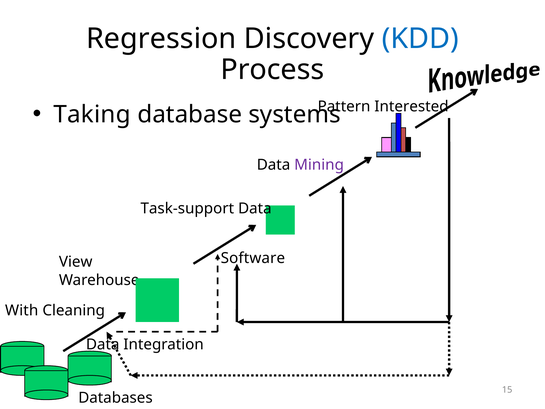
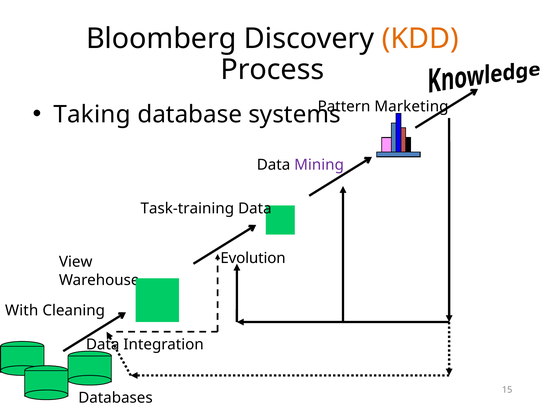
Regression: Regression -> Bloomberg (161, 39)
KDD colour: blue -> orange (420, 39)
Interested: Interested -> Marketing (411, 107)
Task-support: Task-support -> Task-training (187, 208)
Software: Software -> Evolution (253, 258)
